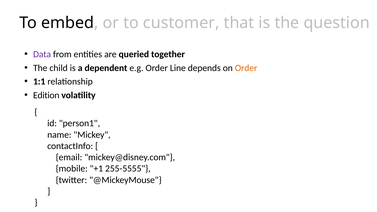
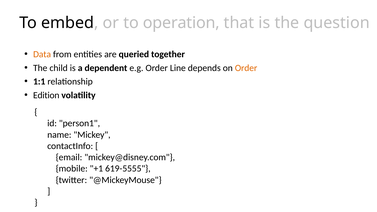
customer: customer -> operation (181, 23)
Data colour: purple -> orange (42, 54)
255-5555: 255-5555 -> 619-5555 (128, 169)
